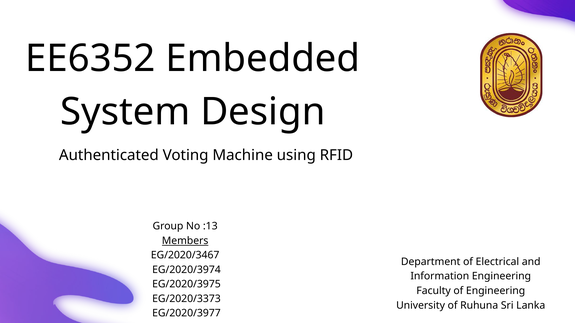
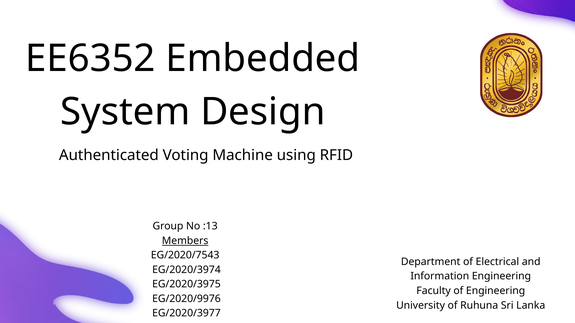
EG/2020/3467: EG/2020/3467 -> EG/2020/7543 (185, 255)
EG/2020/3373: EG/2020/3373 -> EG/2020/9976 (186, 299)
